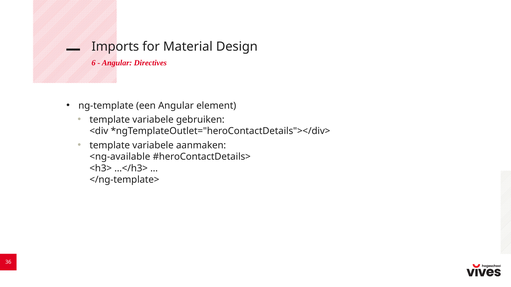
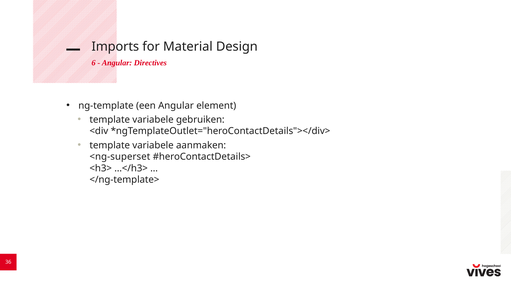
<ng-available: <ng-available -> <ng-superset (120, 157)
